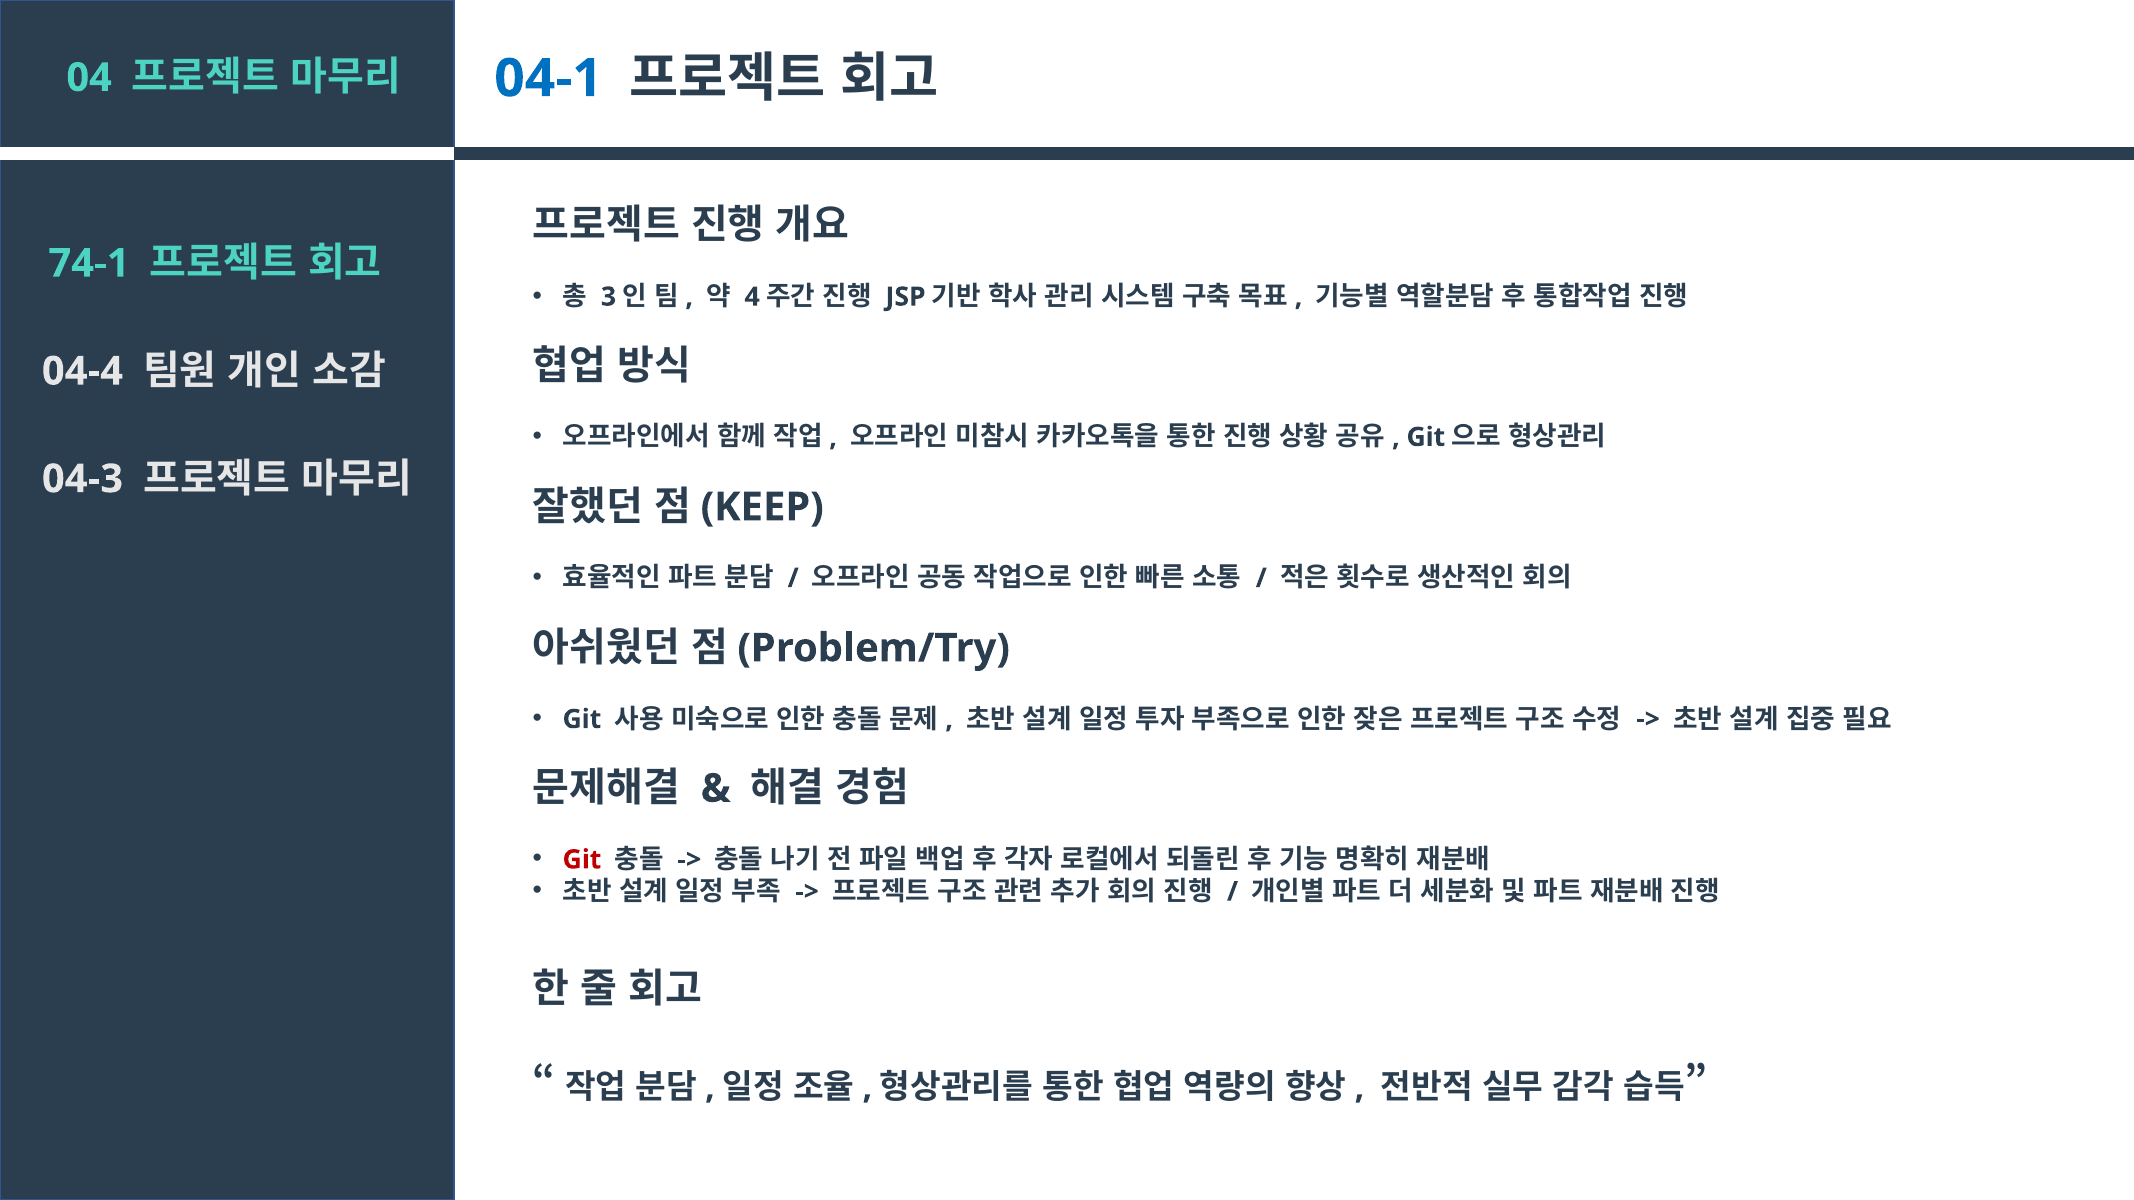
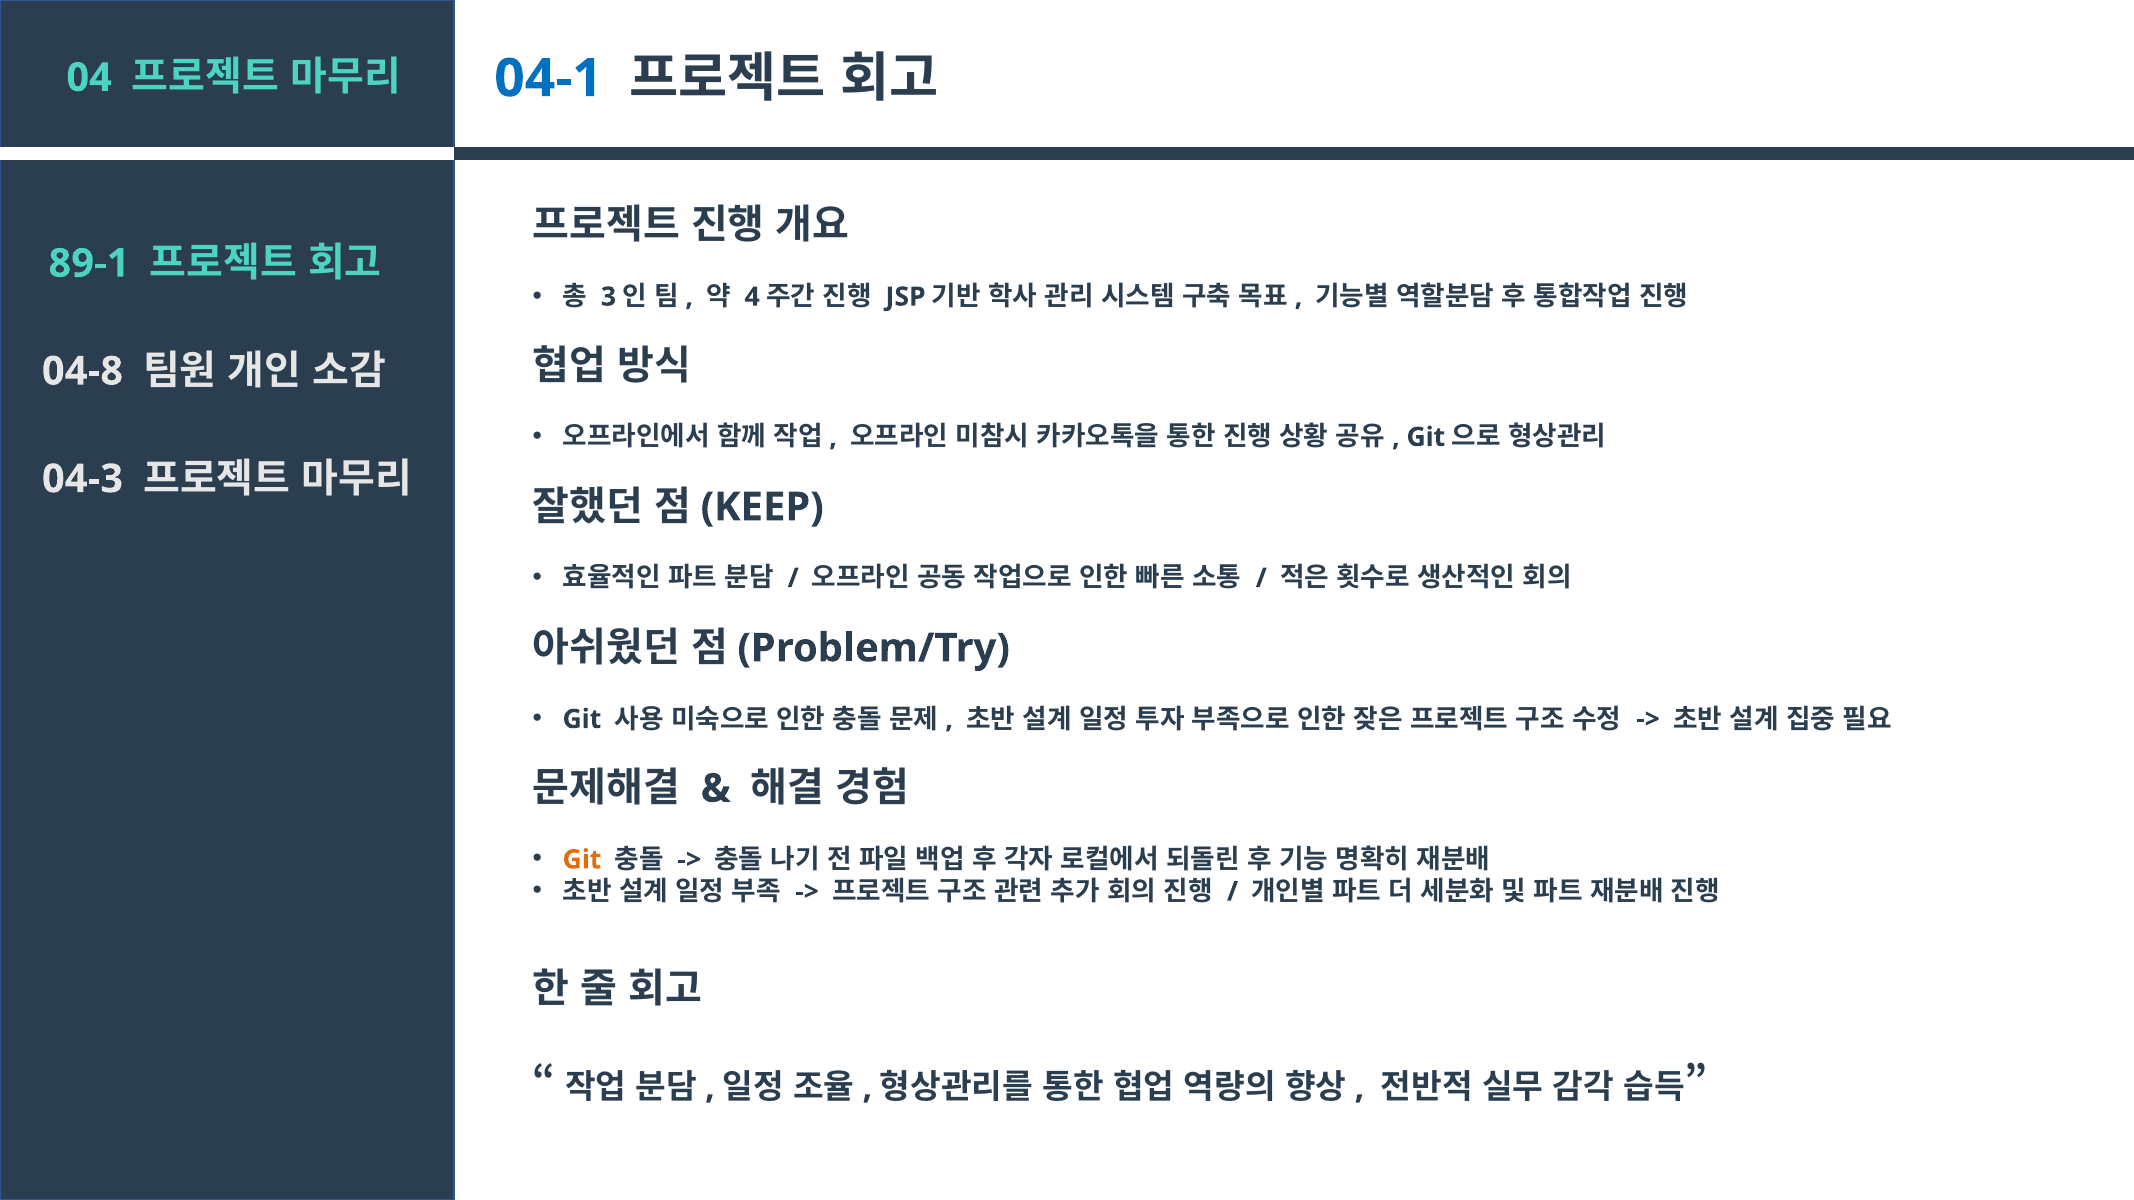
74-1: 74-1 -> 89-1 (89, 264)
04-4: 04-4 -> 04-8 (82, 371)
Git colour: red -> orange (582, 860)
